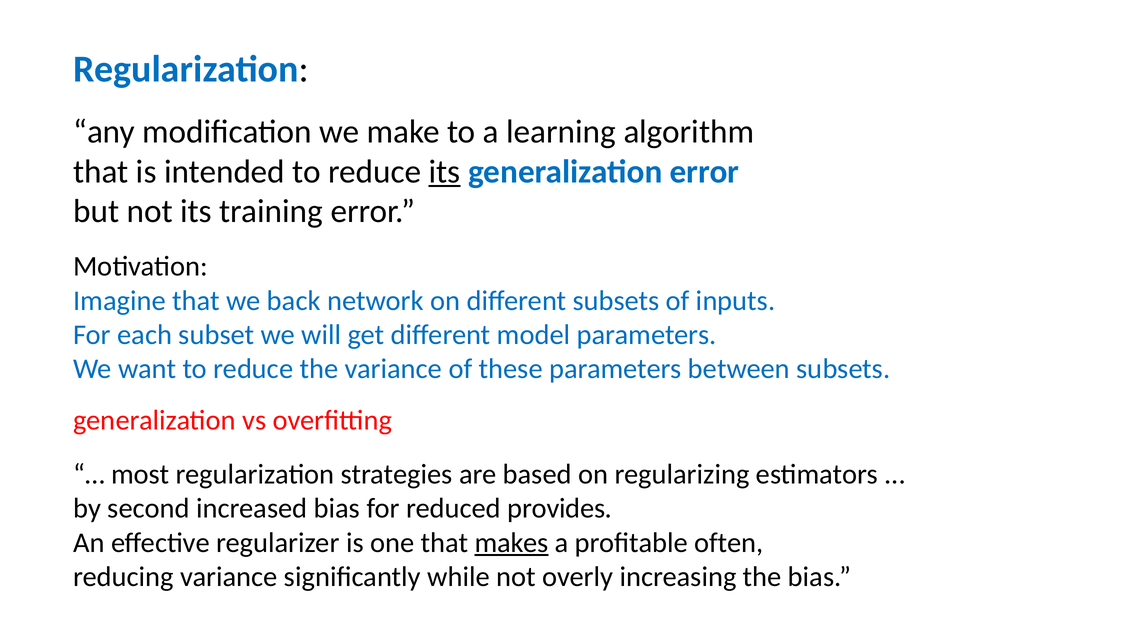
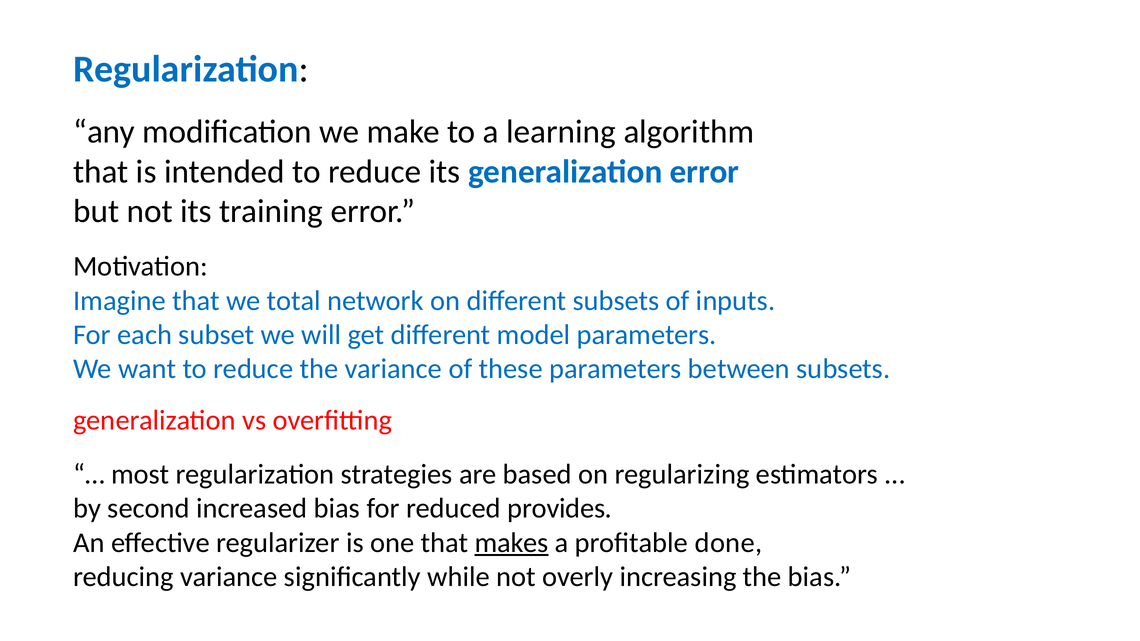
its underline: present -> none (445, 172)
back: back -> total (294, 301)
often: often -> done (729, 543)
